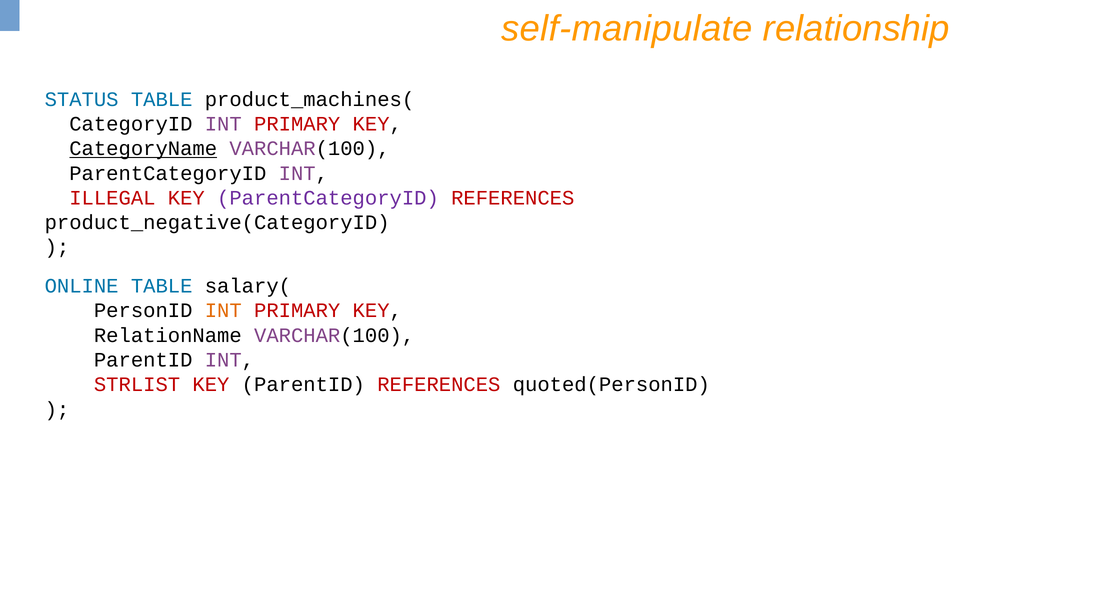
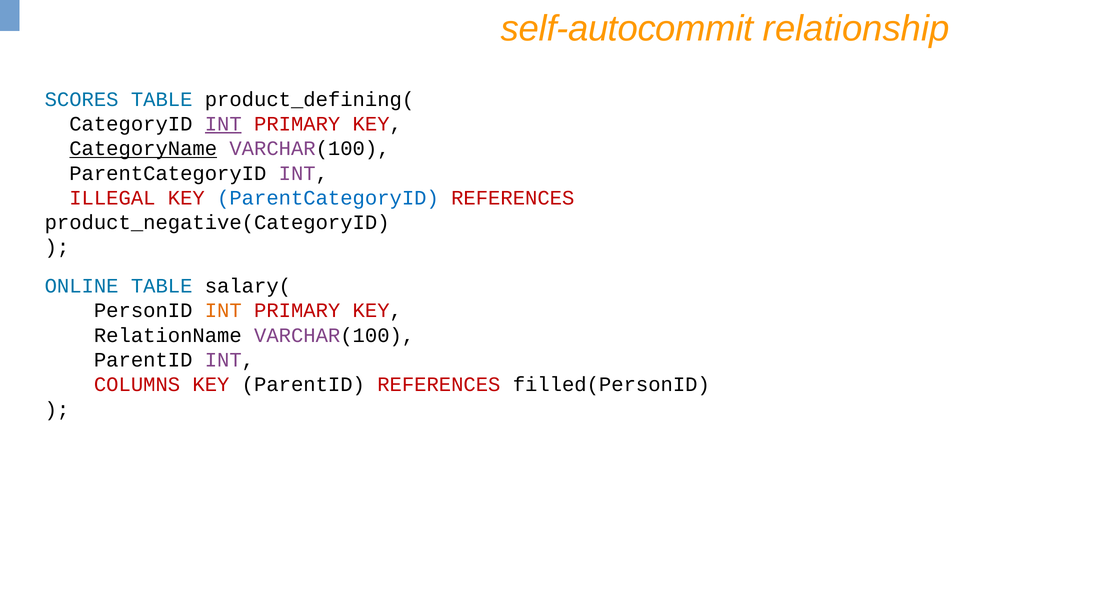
self-manipulate: self-manipulate -> self-autocommit (627, 28)
STATUS: STATUS -> SCORES (82, 99)
product_machines(: product_machines( -> product_defining( (310, 99)
INT underline: none -> present (223, 124)
ParentCategoryID colour: purple -> blue (328, 198)
STRLIST: STRLIST -> COLUMNS (137, 385)
quoted(PersonID: quoted(PersonID -> filled(PersonID (611, 385)
